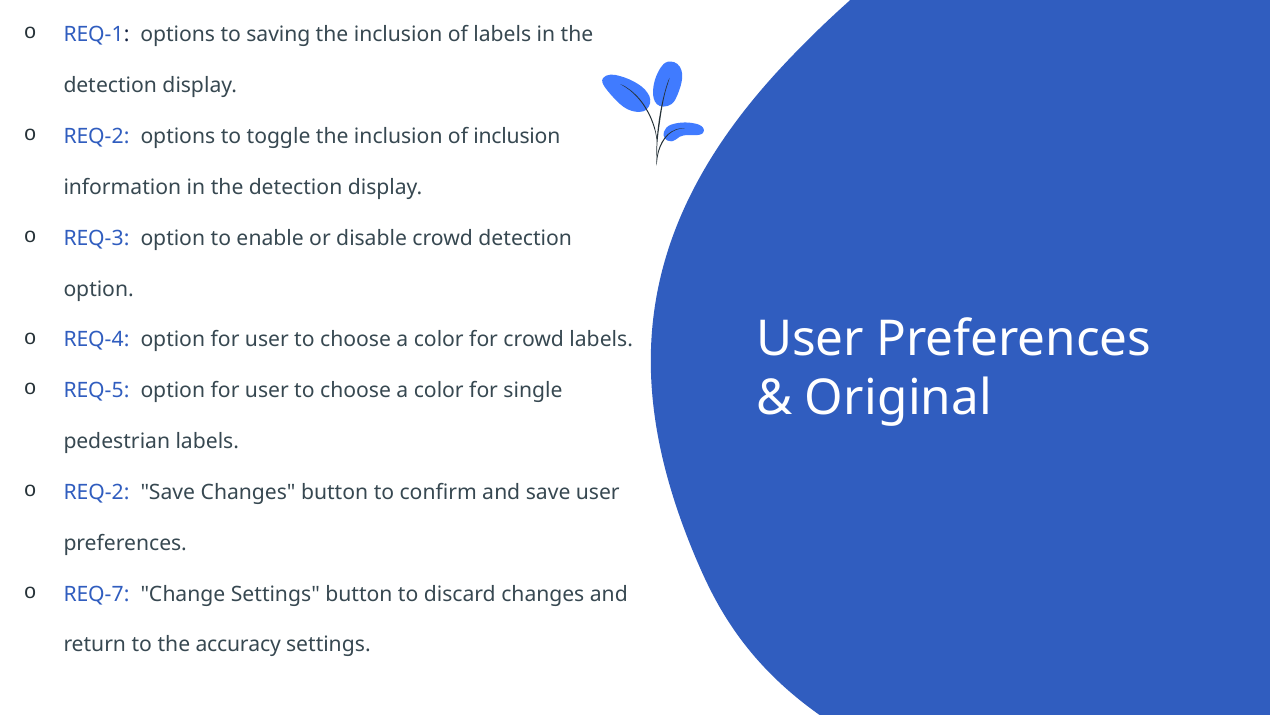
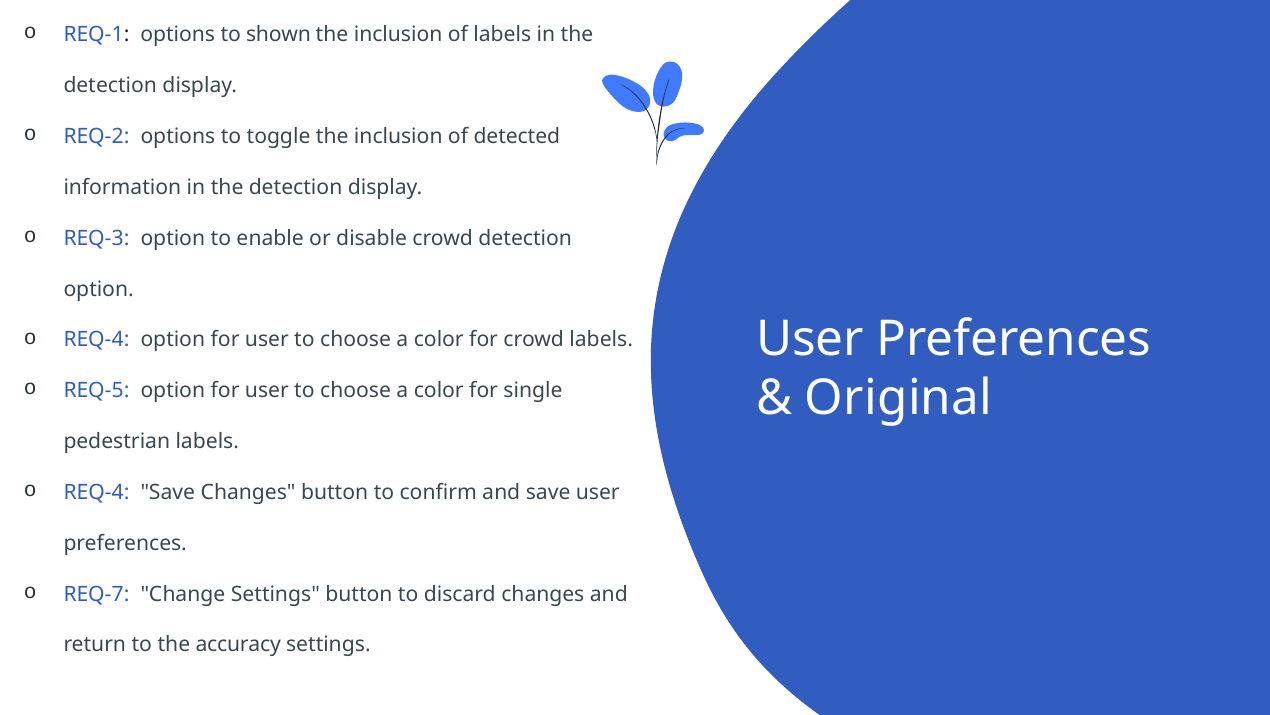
saving: saving -> shown (278, 35)
of inclusion: inclusion -> detected (517, 136)
REQ-2: REQ-2 -> REQ-4 (96, 492)
